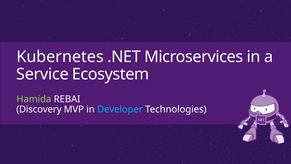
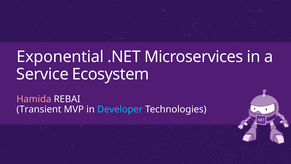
Kubernetes: Kubernetes -> Exponential (60, 57)
Hamida colour: light green -> pink (34, 99)
Discovery: Discovery -> Transient (39, 109)
